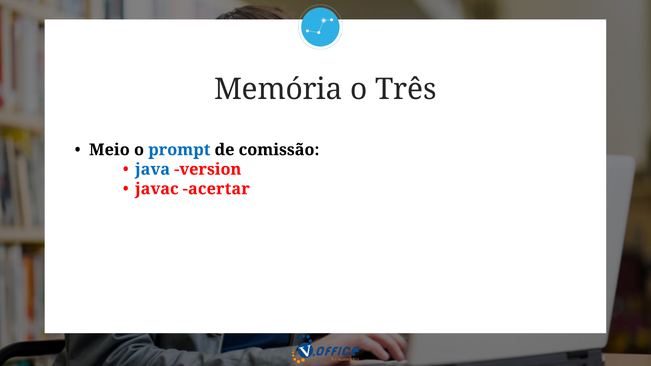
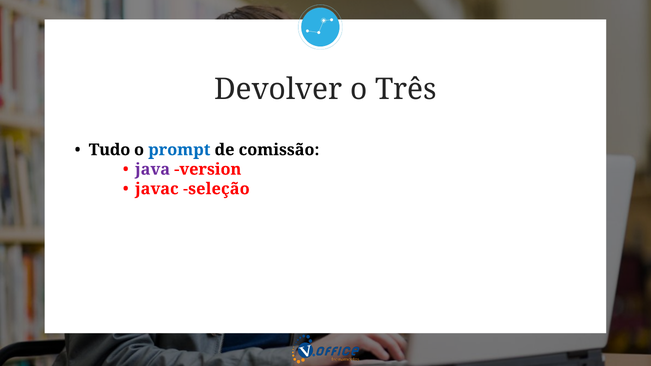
Memória: Memória -> Devolver (278, 89)
Meio: Meio -> Tudo (109, 150)
java colour: blue -> purple (153, 169)
acertar: acertar -> seleção (216, 189)
